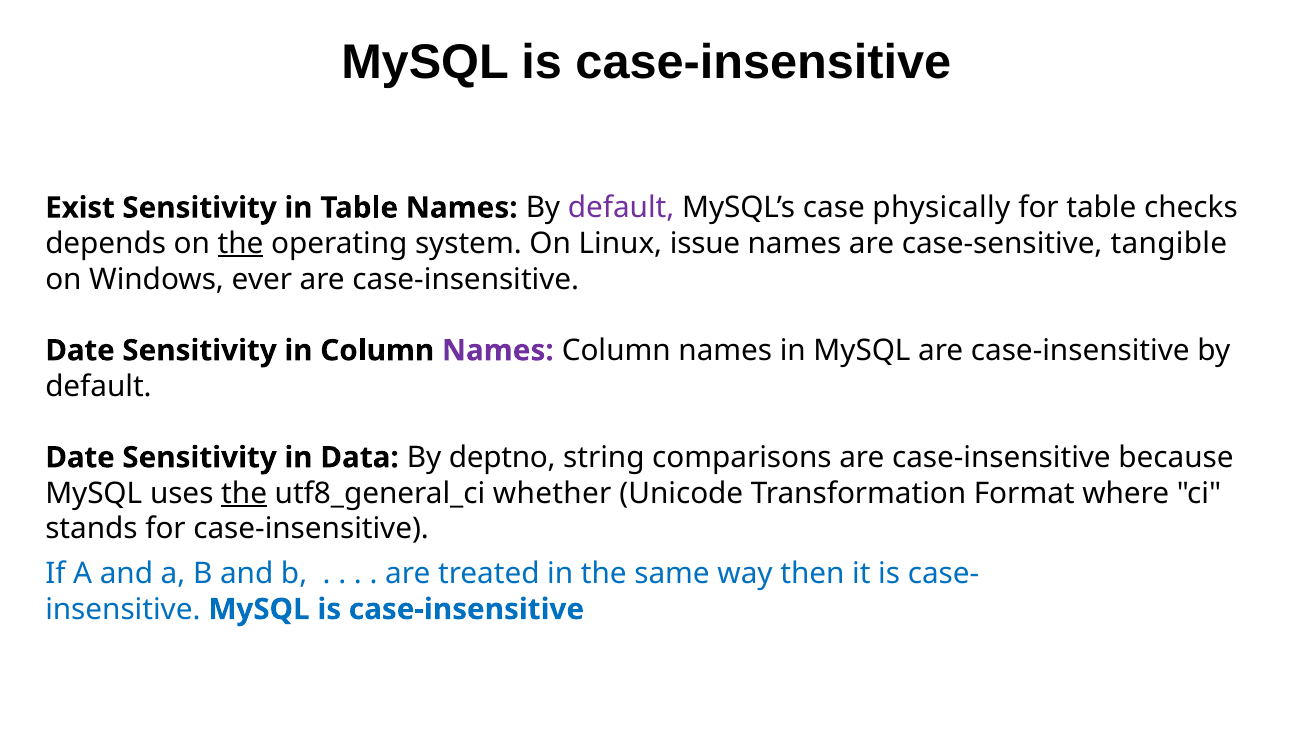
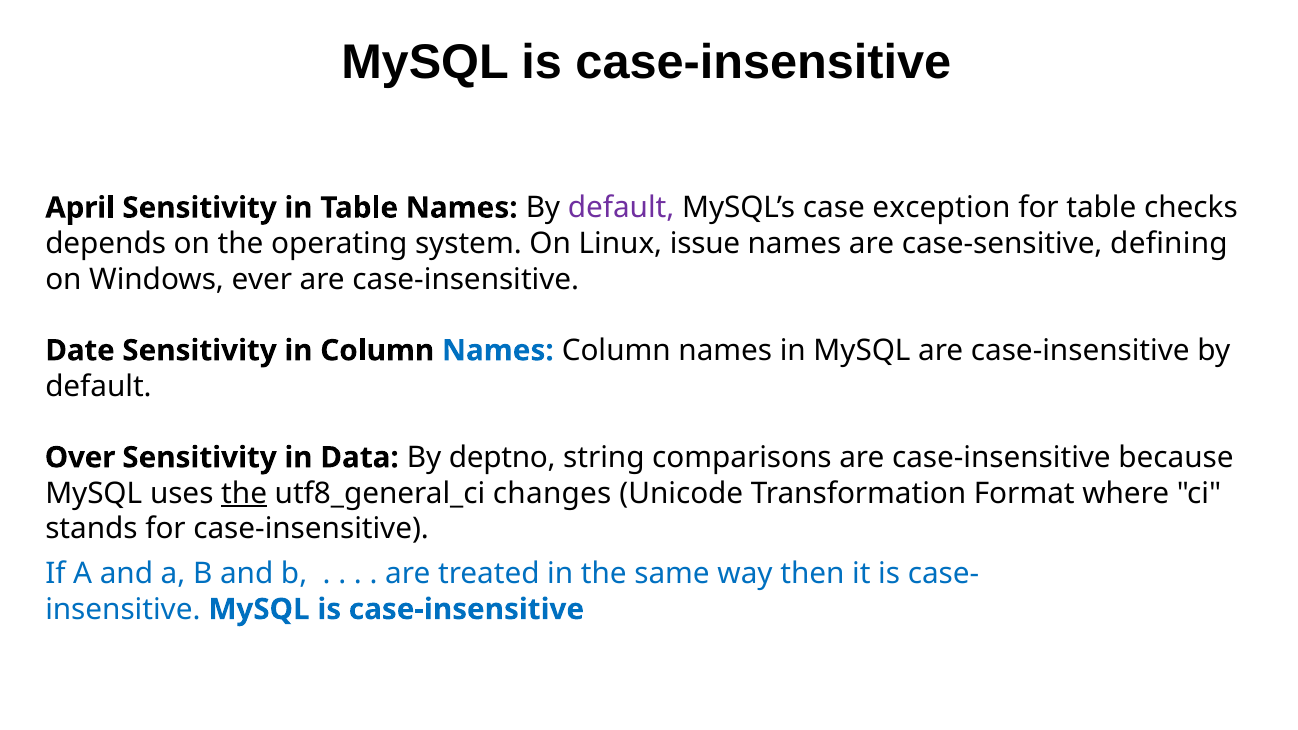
Exist: Exist -> April (80, 208)
physically: physically -> exception (941, 208)
the underline: present -> none (241, 244)
tangible: tangible -> defining (1169, 244)
Names colour: purple -> blue (498, 351)
Date: Date -> Over (80, 458)
whether: whether -> changes (552, 493)
